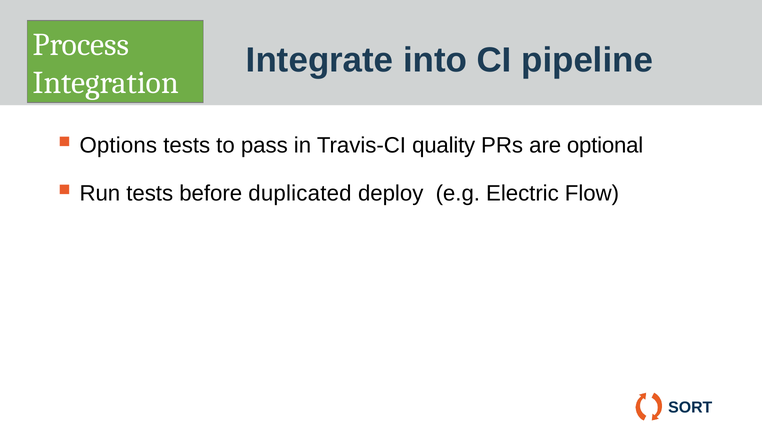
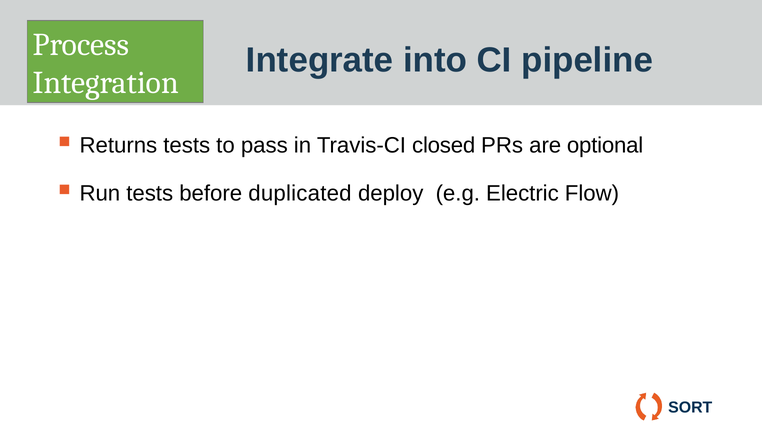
Options: Options -> Returns (118, 145)
quality: quality -> closed (444, 145)
